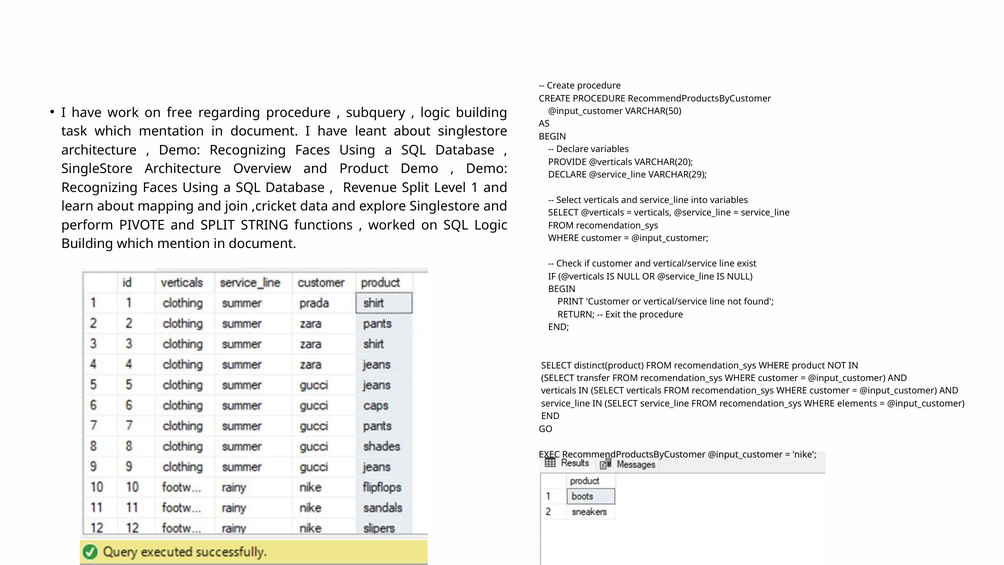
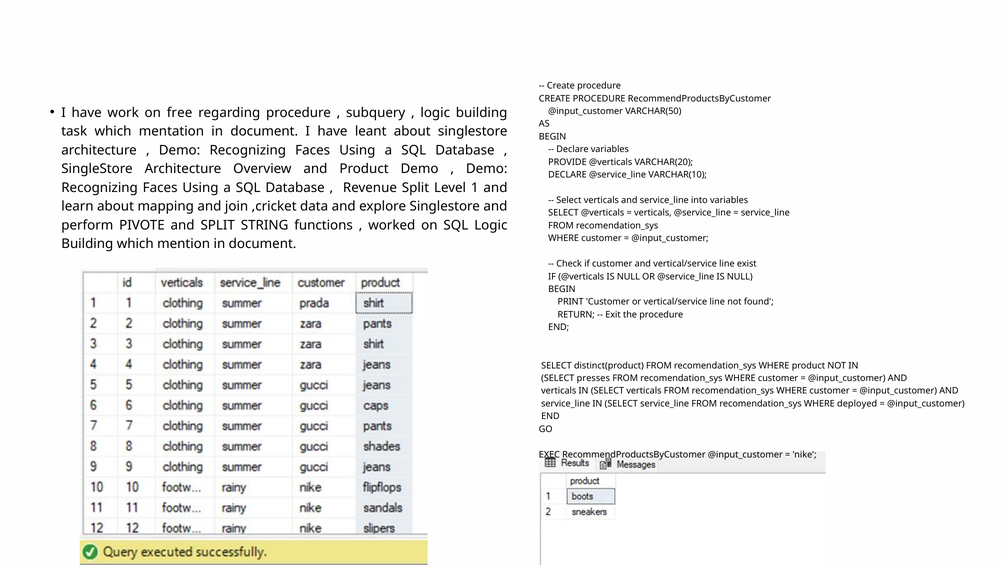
VARCHAR(29: VARCHAR(29 -> VARCHAR(10 (678, 175)
transfer: transfer -> presses (593, 378)
elements: elements -> deployed (857, 404)
